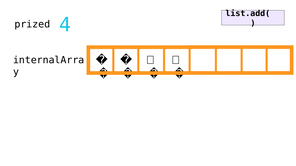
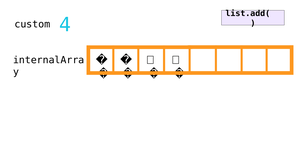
prized: prized -> custom (32, 24)
